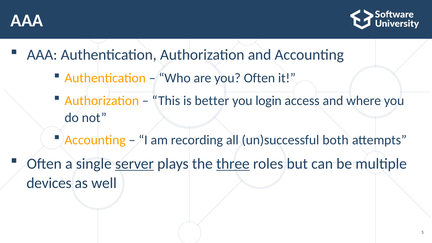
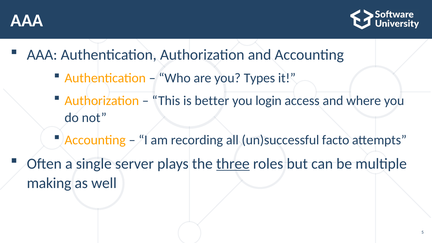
you Often: Often -> Types (259, 78)
both: both -> facto (336, 140)
server underline: present -> none (134, 164)
devices: devices -> making (49, 183)
